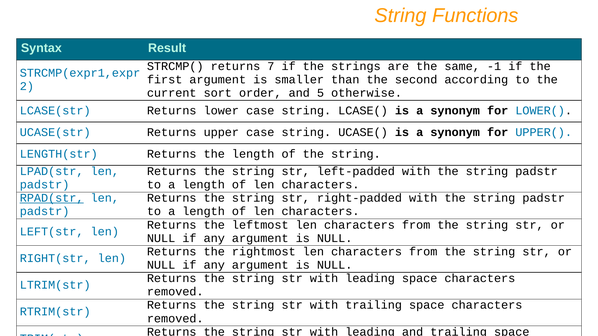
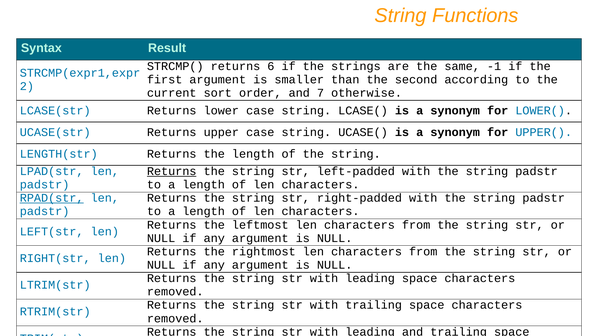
7: 7 -> 6 (271, 66)
5: 5 -> 7 (320, 93)
Returns underline: none -> present (172, 171)
